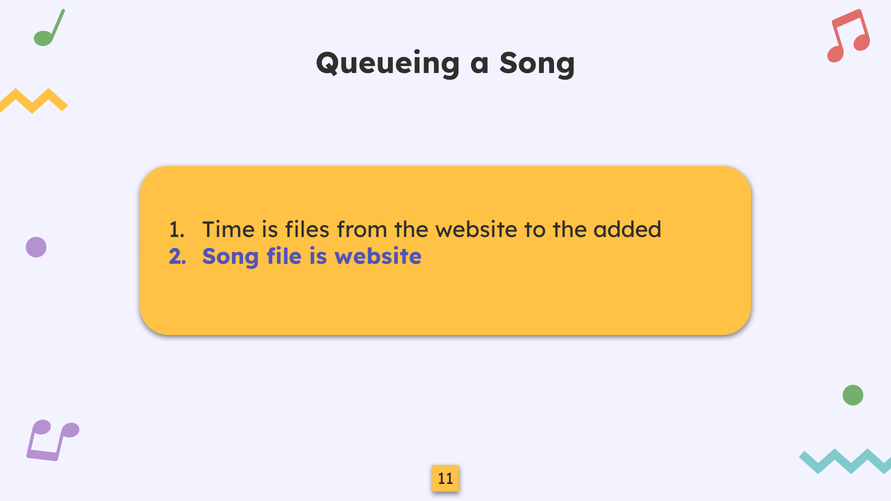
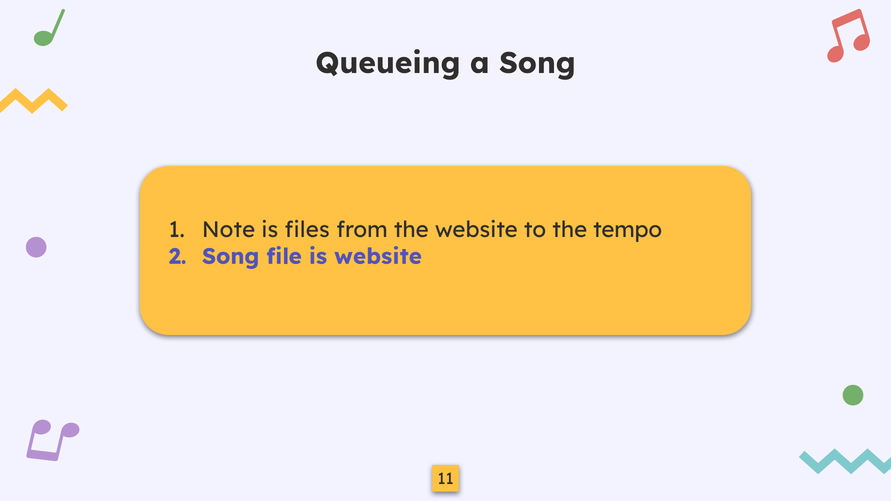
Time: Time -> Note (229, 230)
the added: added -> tempo (628, 230)
